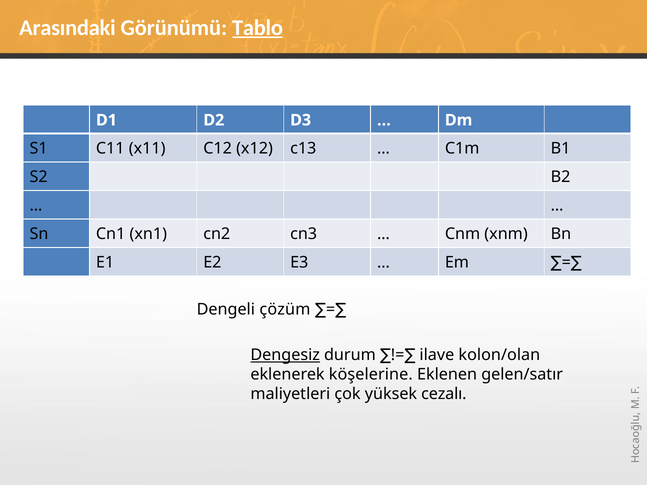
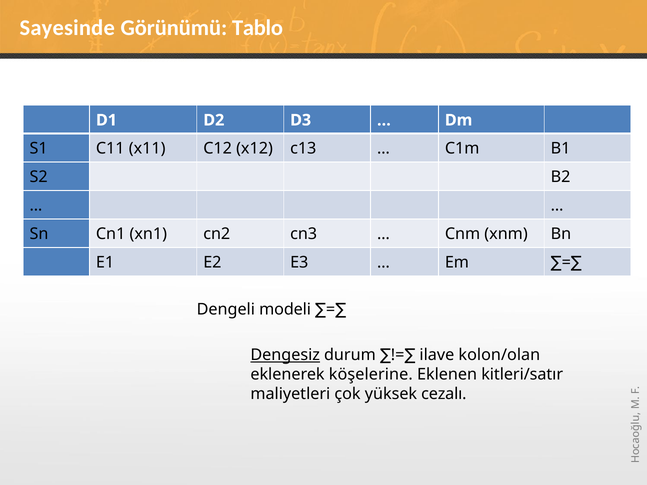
Arasındaki: Arasındaki -> Sayesinde (67, 28)
Tablo underline: present -> none (257, 28)
çözüm: çözüm -> modeli (285, 310)
gelen/satır: gelen/satır -> kitleri/satır (522, 375)
